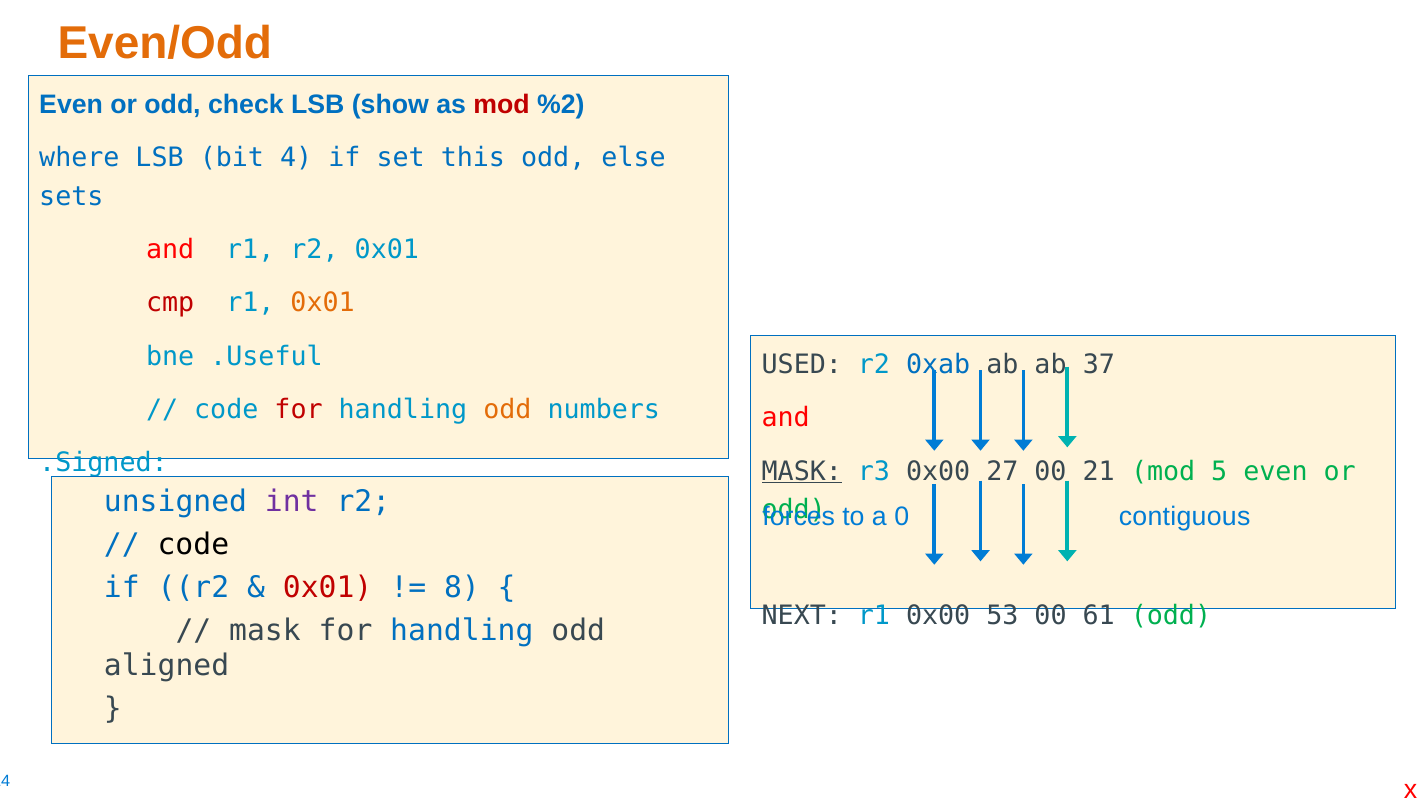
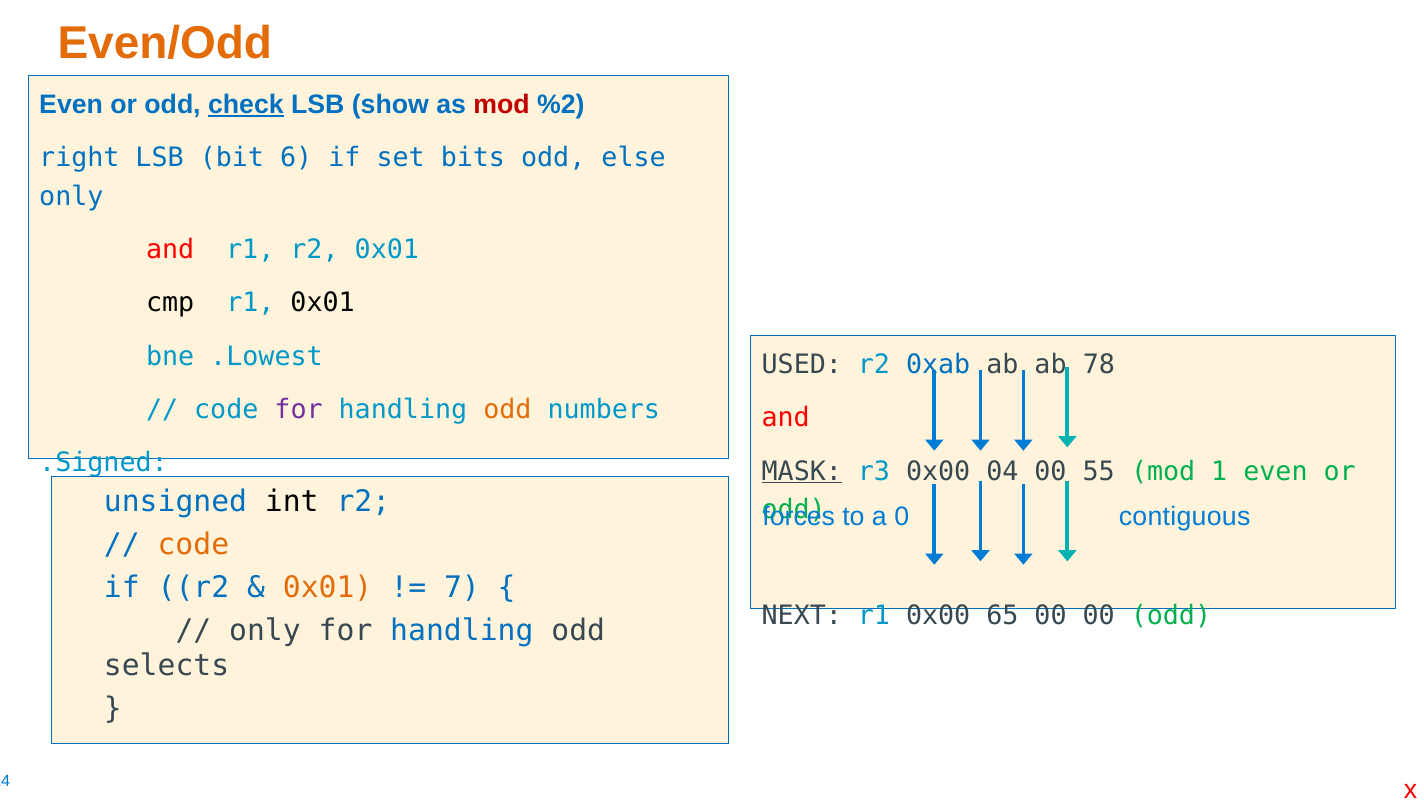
check underline: none -> present (246, 105)
where: where -> right (79, 158)
4: 4 -> 6 (296, 158)
this: this -> bits (473, 158)
sets: sets -> only (71, 196)
cmp colour: red -> black (170, 303)
0x01 colour: orange -> black (323, 303)
.Useful: .Useful -> .Lowest (266, 356)
37: 37 -> 78 (1099, 365)
for colour: red -> purple (299, 410)
27: 27 -> 04 (1002, 471)
21: 21 -> 55 (1099, 471)
5: 5 -> 1 (1219, 471)
int colour: purple -> black (292, 501)
code colour: black -> orange (193, 544)
0x01 colour: red -> orange (328, 587)
8: 8 -> 7 (462, 587)
53: 53 -> 65 (1002, 616)
00 61: 61 -> 00 (1099, 616)
mask: mask -> only (265, 630)
aligned: aligned -> selects (167, 666)
